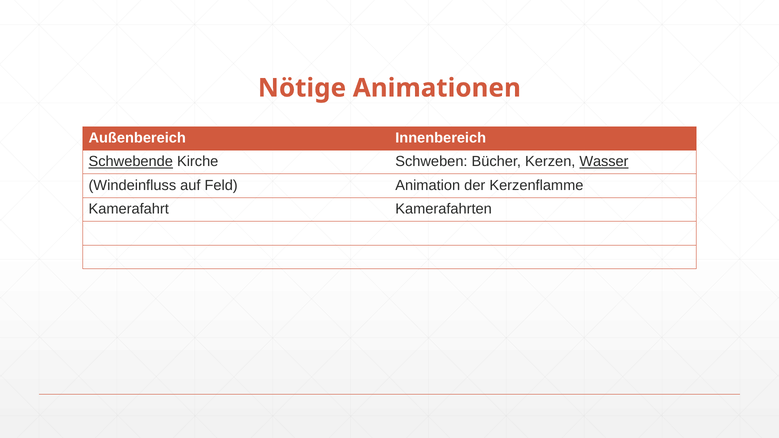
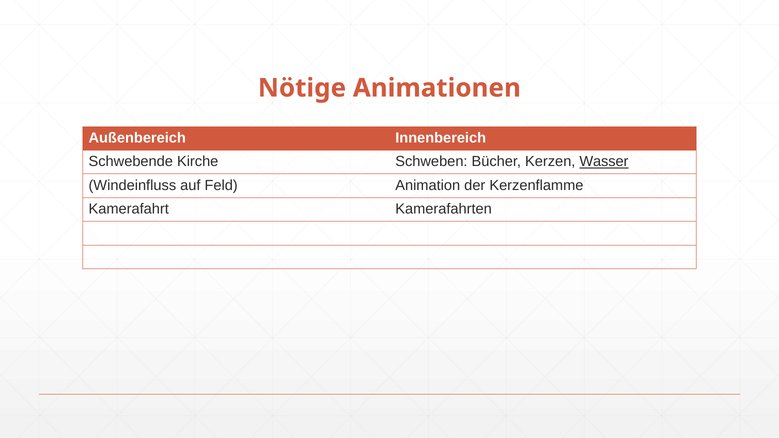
Schwebende underline: present -> none (131, 162)
